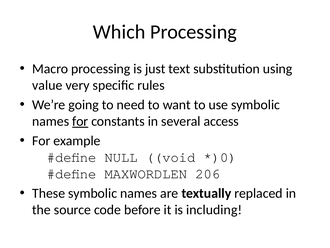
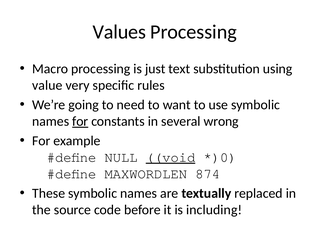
Which: Which -> Values (119, 32)
access: access -> wrong (221, 121)
void underline: none -> present (171, 157)
206: 206 -> 874 (208, 173)
